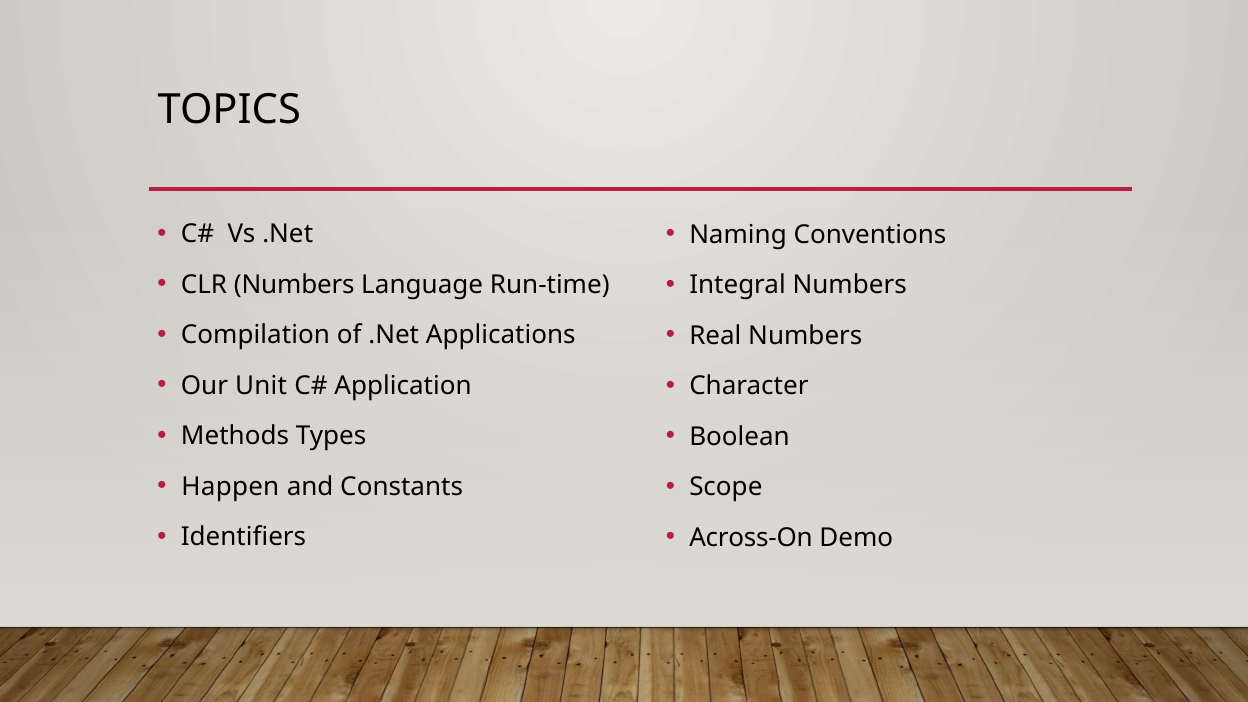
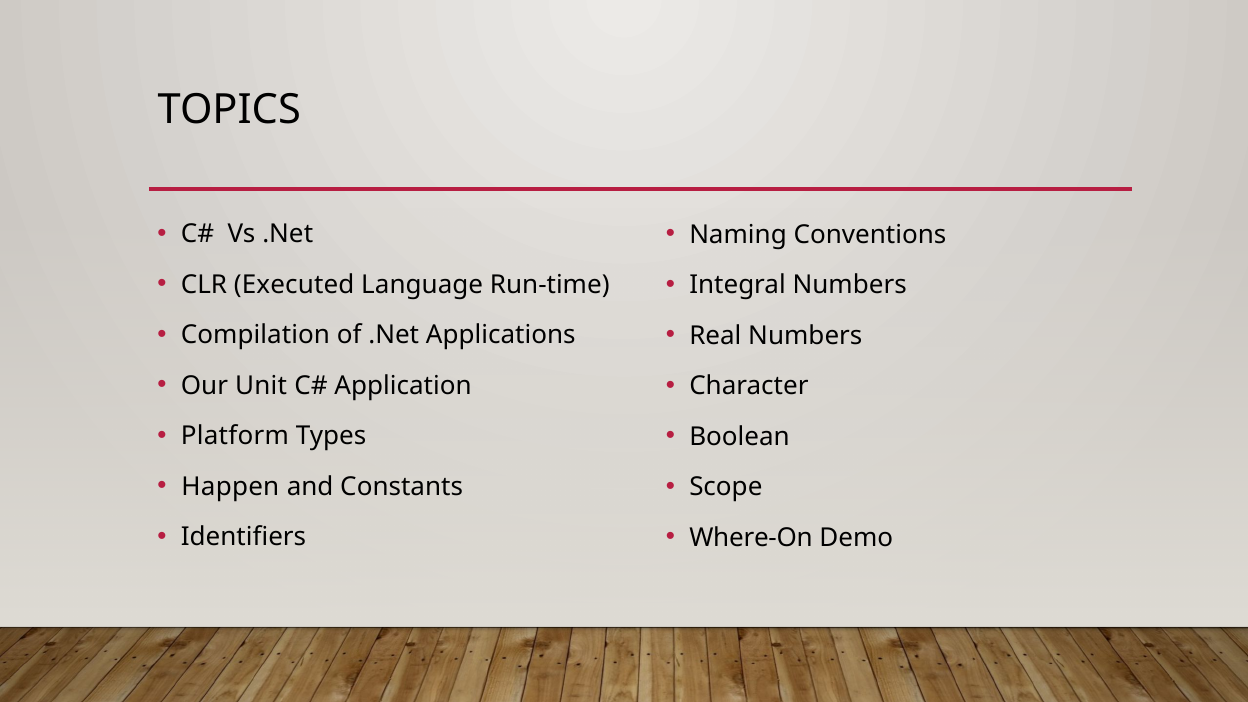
CLR Numbers: Numbers -> Executed (294, 285)
Methods: Methods -> Platform (235, 436)
Across-On: Across-On -> Where-On (751, 538)
